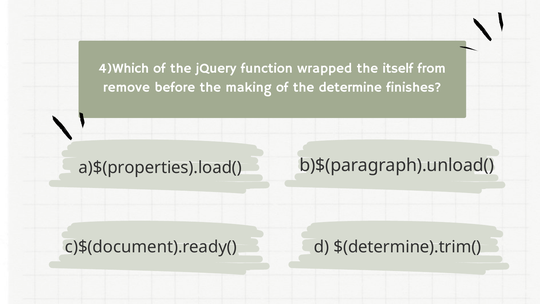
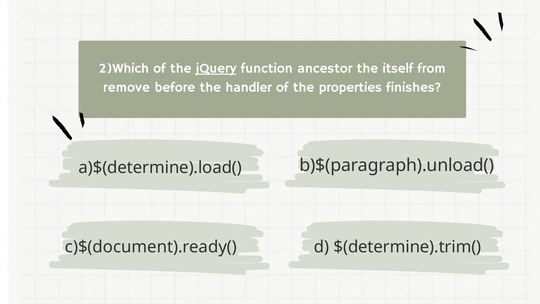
4)Which: 4)Which -> 2)Which (124, 68)
jQuery underline: none -> present (216, 68)
wrapped: wrapped -> ancestor (325, 68)
making: making -> handler (249, 87)
determine: determine -> properties (350, 87)
a)$(properties).load(: a)$(properties).load( -> a)$(determine).load( (160, 168)
